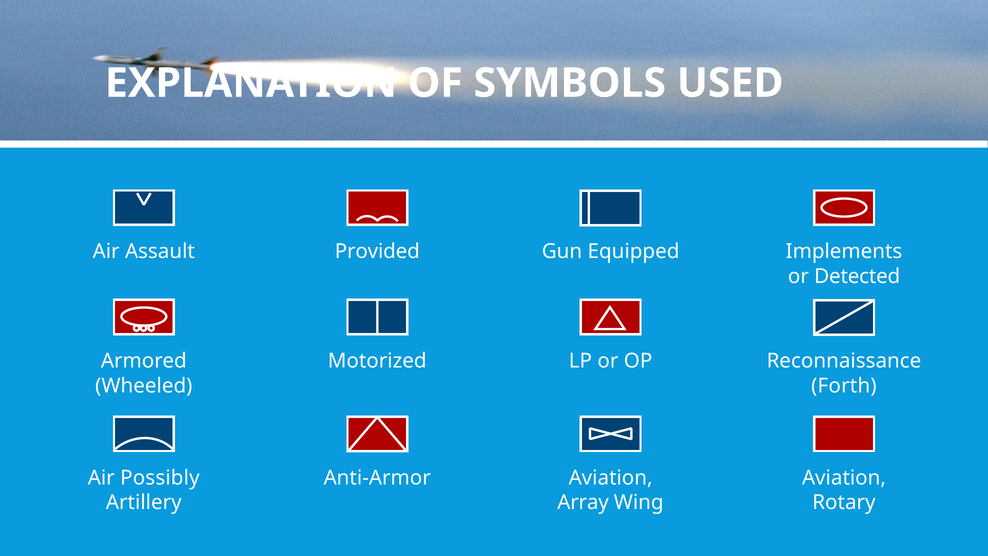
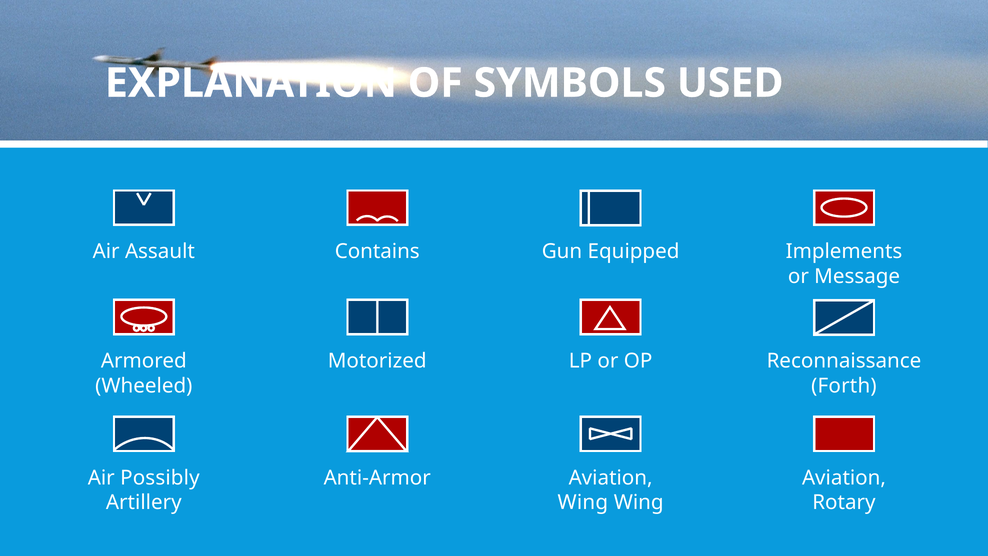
Provided: Provided -> Contains (377, 252)
Detected: Detected -> Message (857, 276)
Array: Array -> Wing (583, 502)
